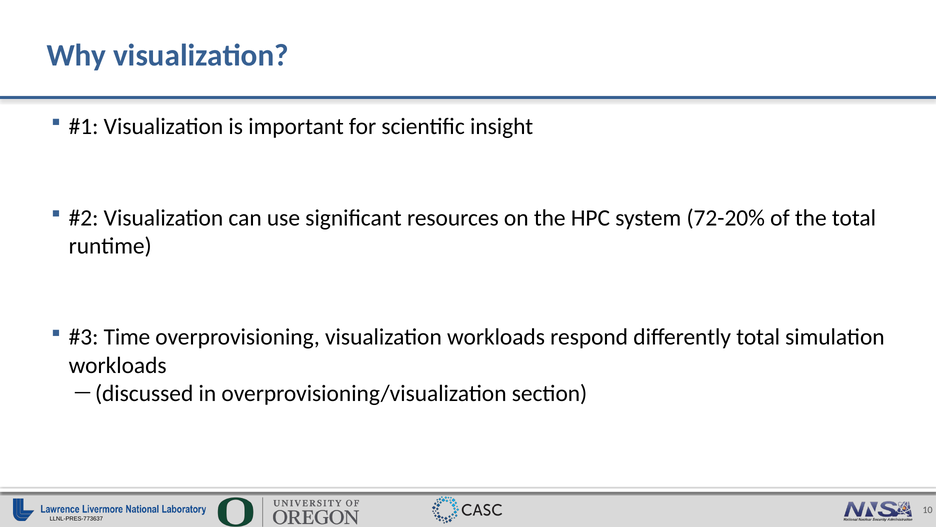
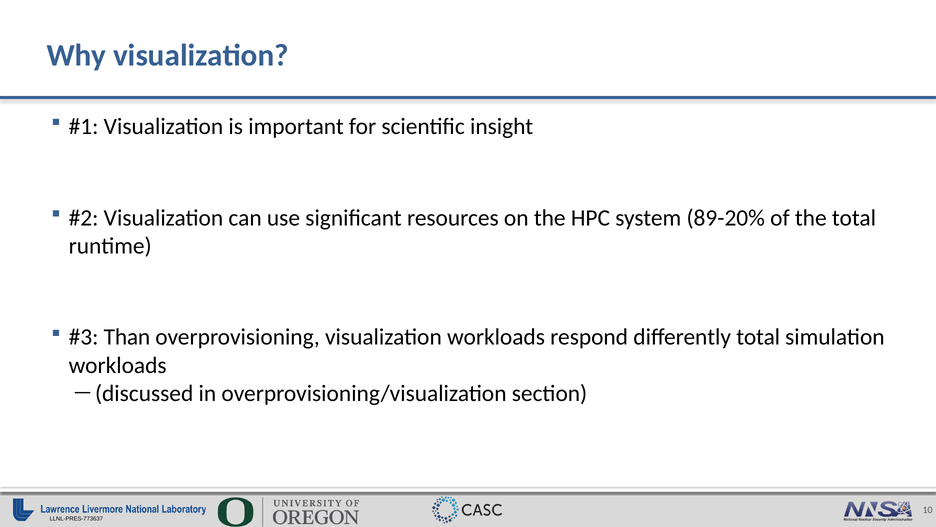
72-20%: 72-20% -> 89-20% (726, 218)
Time: Time -> Than (127, 337)
